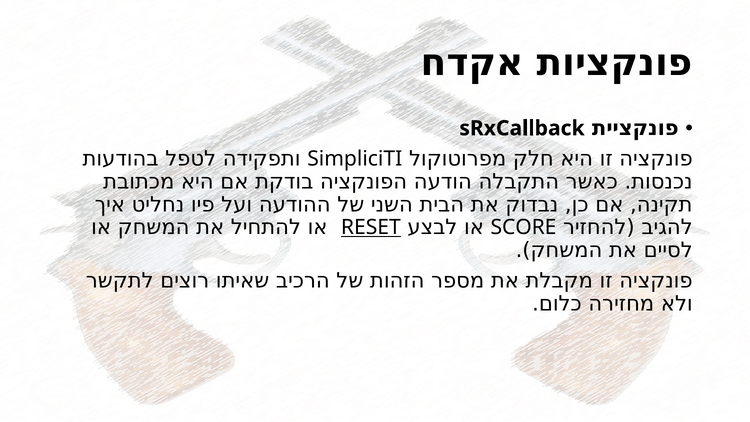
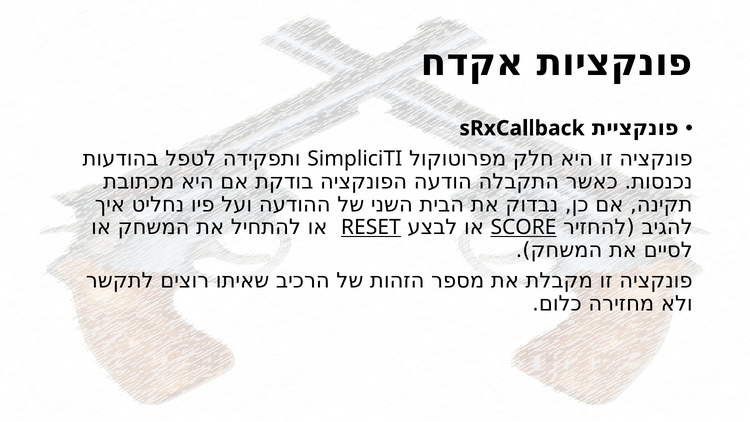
SCORE underline: none -> present (523, 227)
